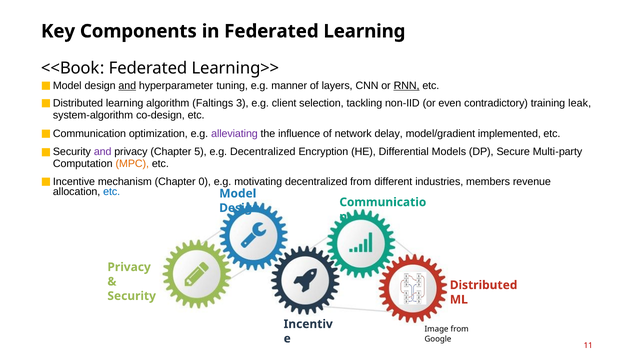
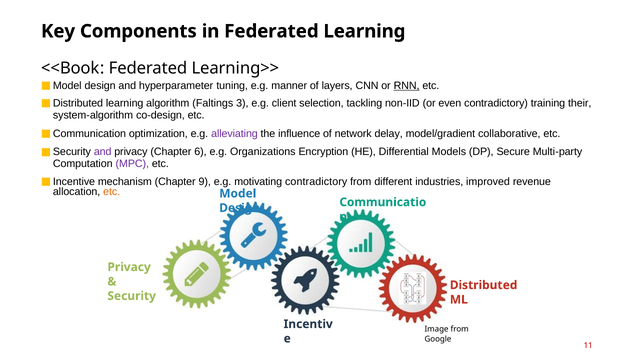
and underline: present -> none (127, 85)
leak: leak -> their (580, 103)
implemented: implemented -> collaborative (509, 133)
5: 5 -> 6 (201, 152)
e.g Decentralized: Decentralized -> Organizations (263, 152)
MPC colour: orange -> purple (132, 163)
0: 0 -> 9 (205, 181)
motivating decentralized: decentralized -> contradictory (316, 181)
members: members -> improved (488, 181)
etc colour: blue -> orange (112, 192)
